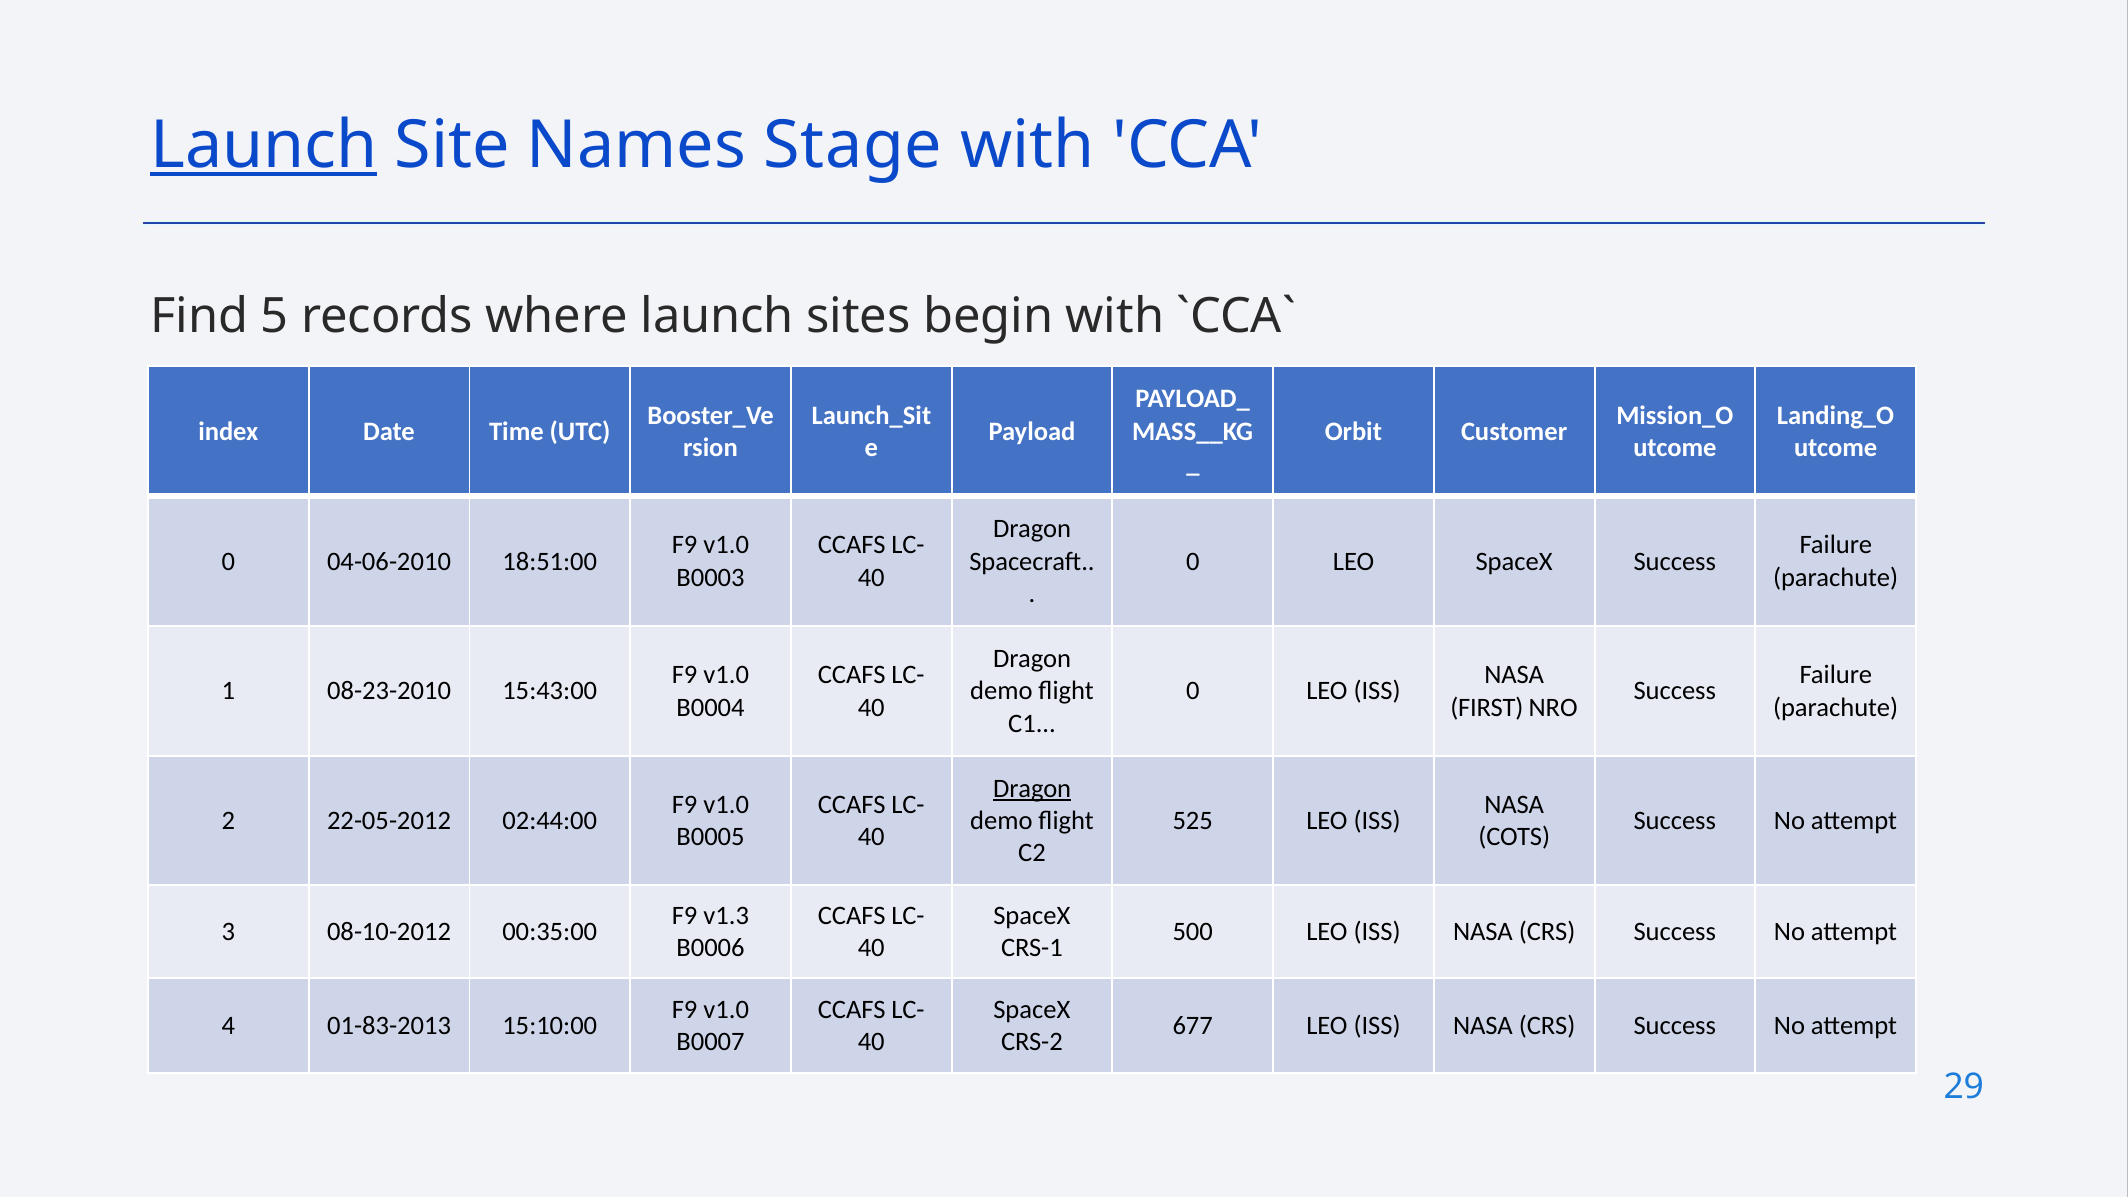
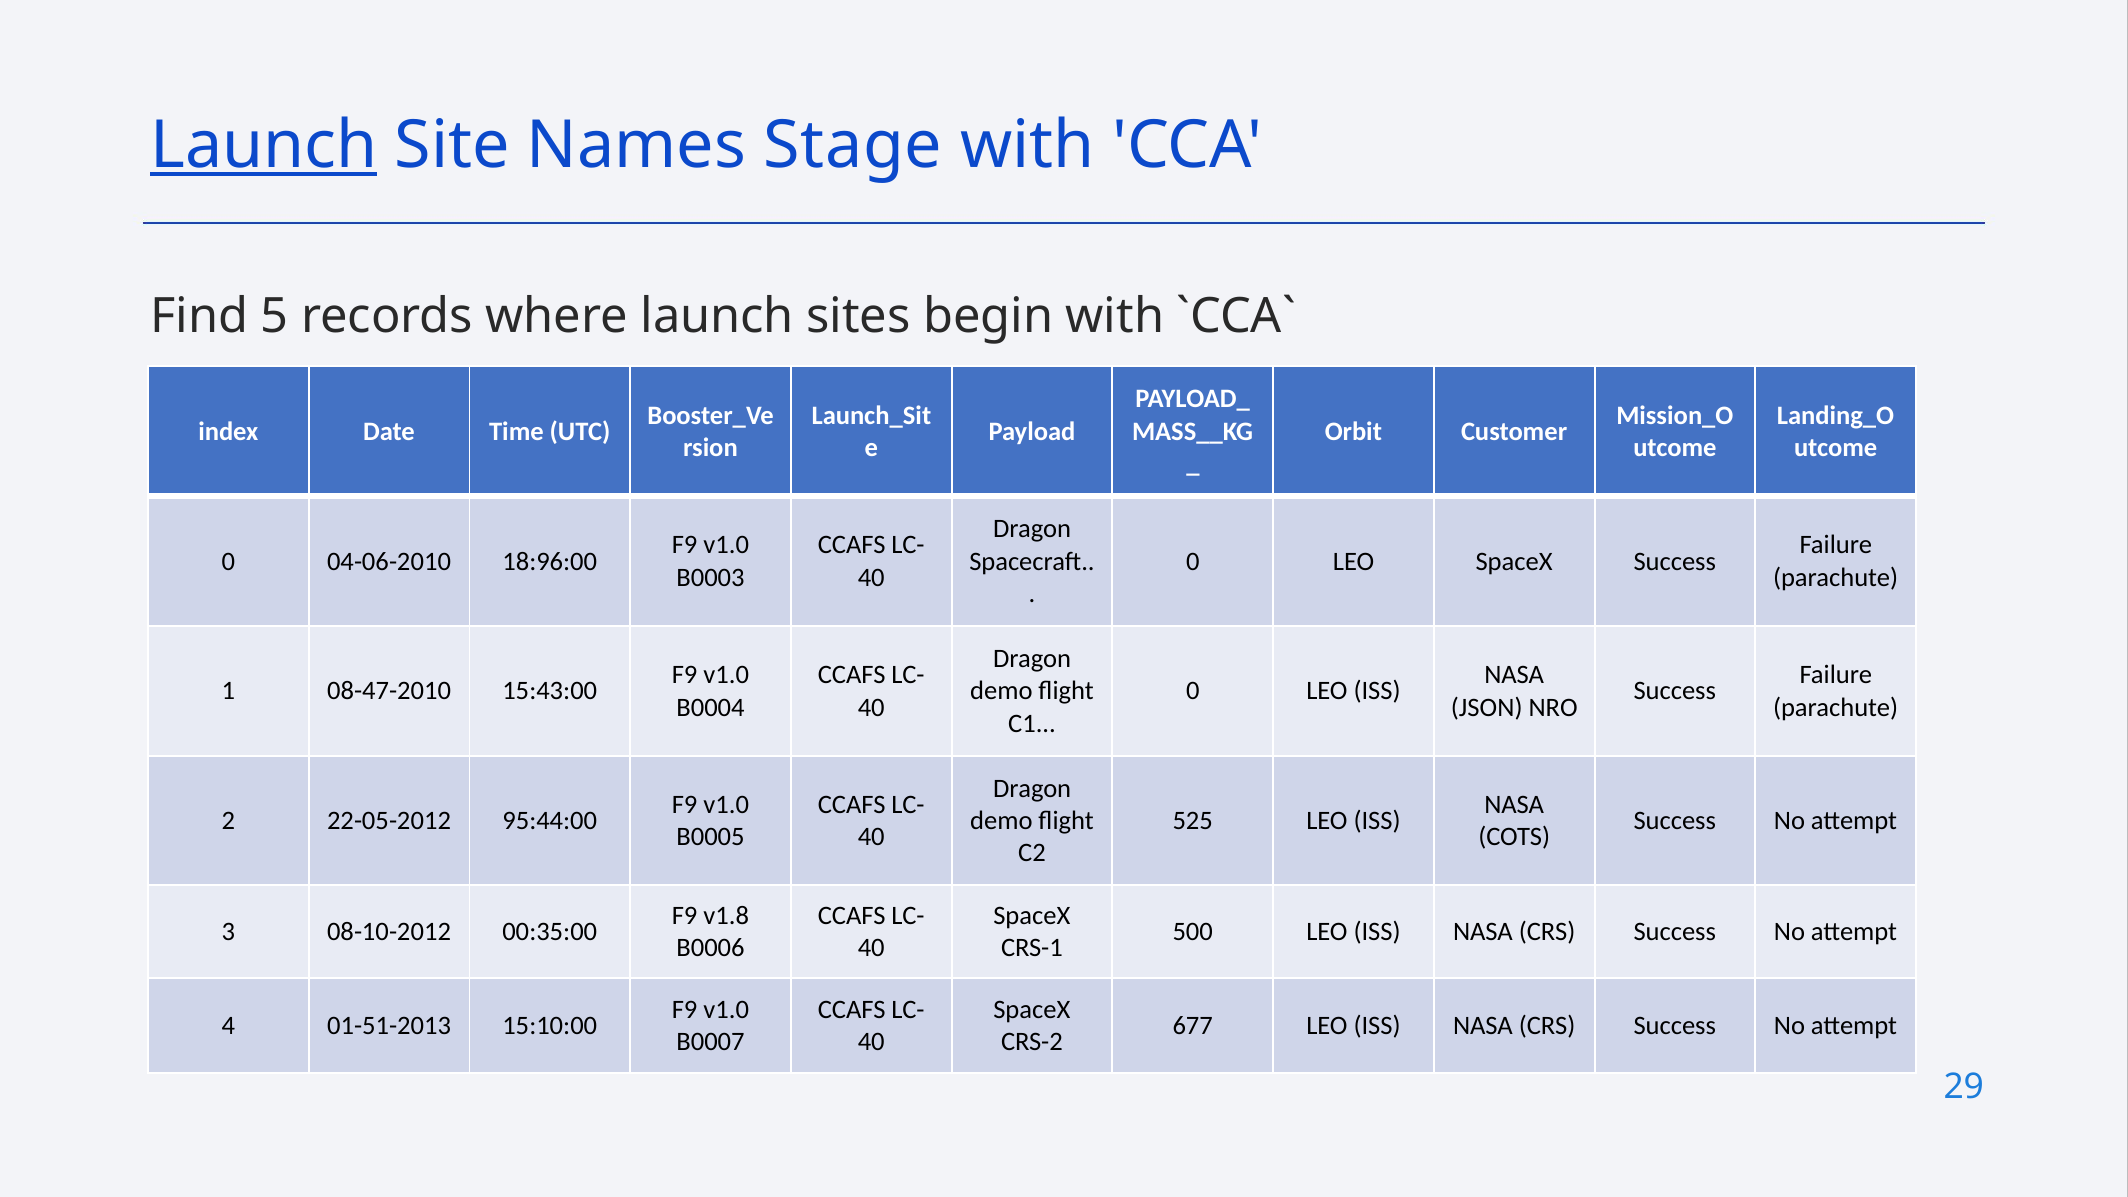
18:51:00: 18:51:00 -> 18:96:00 (550, 561)
08-23-2010: 08-23-2010 -> 08-47-2010 (389, 691)
FIRST: FIRST -> JSON (1487, 707)
Dragon underline: present -> none (1032, 788)
02:44:00: 02:44:00 -> 95:44:00 (550, 821)
v1.3: v1.3 -> v1.8 (726, 916)
01-83-2013: 01-83-2013 -> 01-51-2013 (389, 1026)
